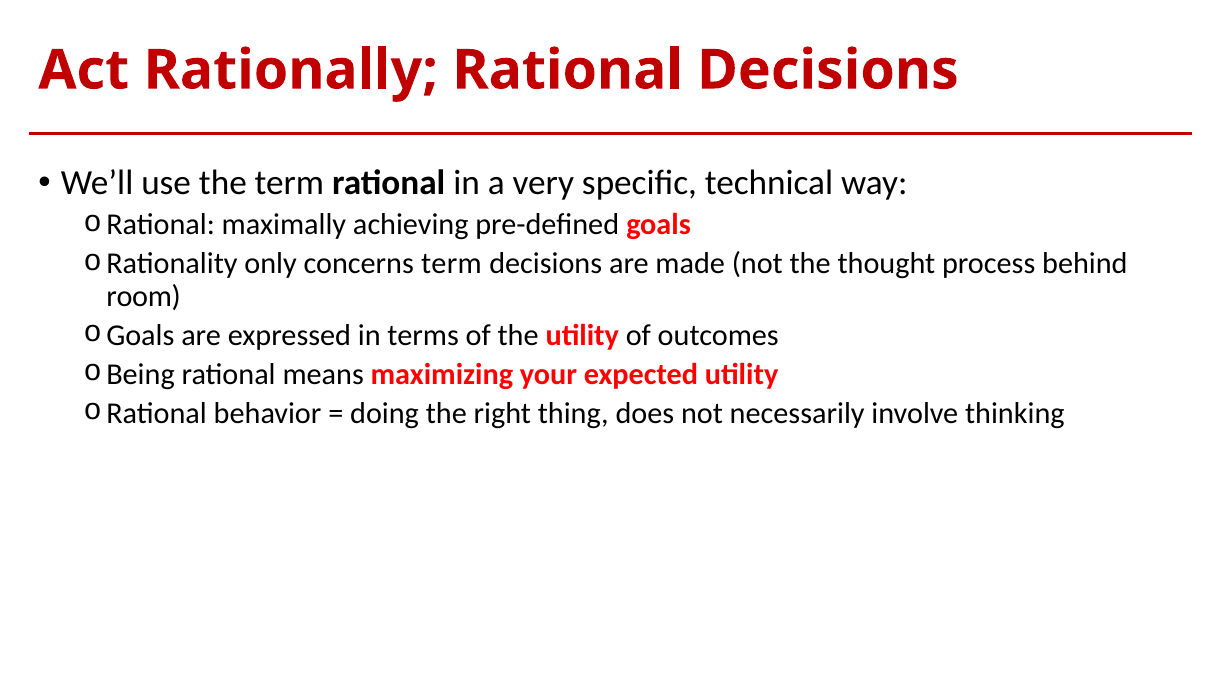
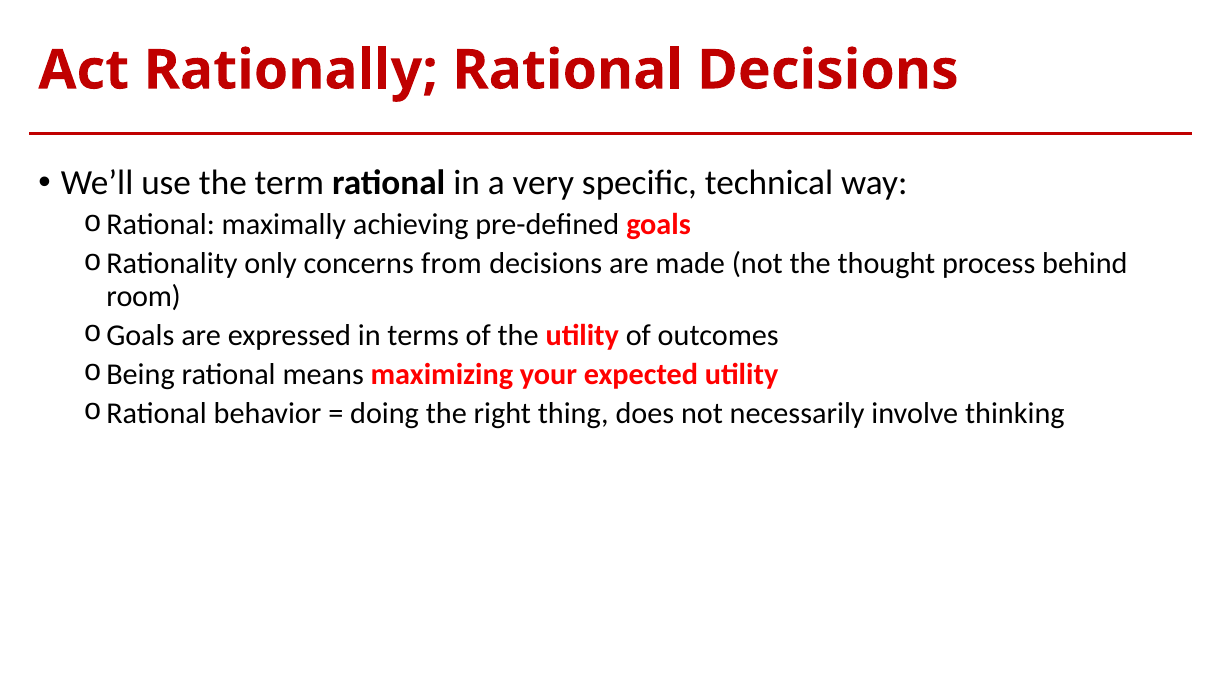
concerns term: term -> from (451, 264)
